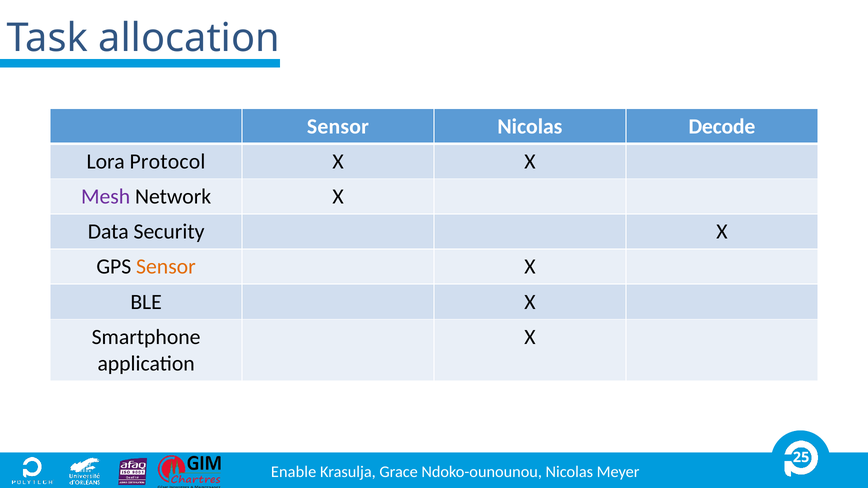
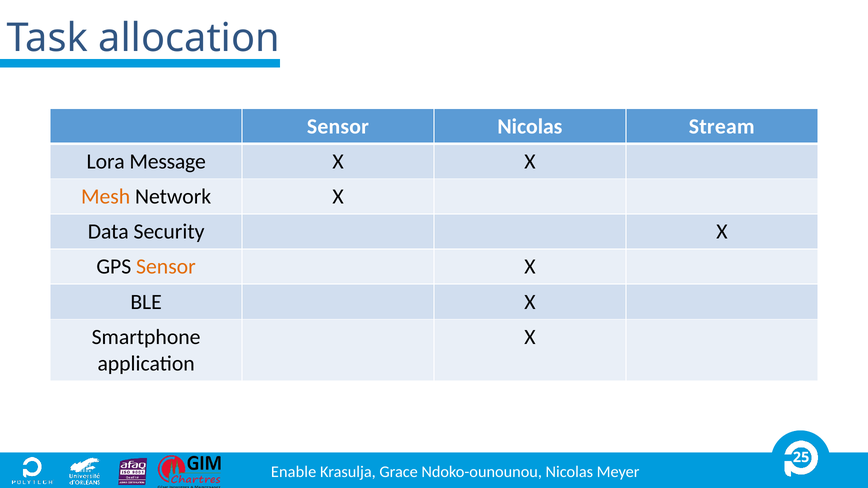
Decode: Decode -> Stream (722, 126)
Protocol: Protocol -> Message (168, 162)
Mesh colour: purple -> orange (106, 197)
